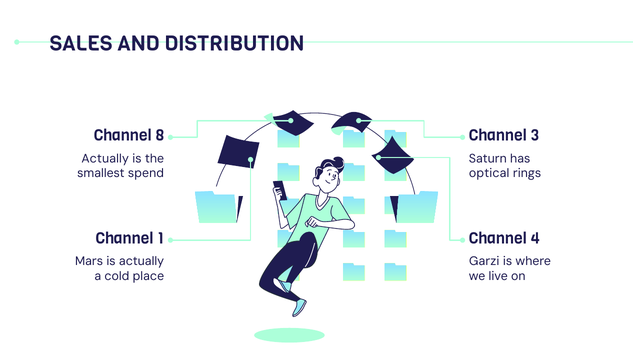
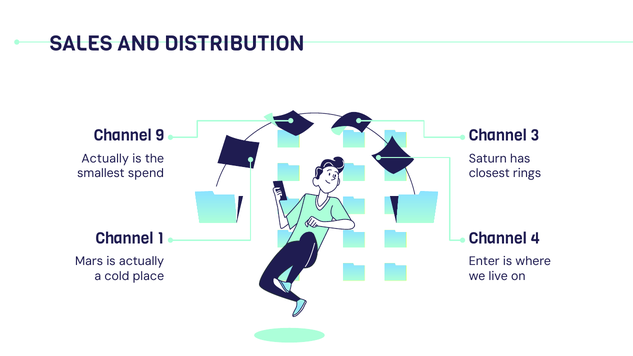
8: 8 -> 9 (160, 136)
optical: optical -> closest (489, 173)
Garzi: Garzi -> Enter (484, 261)
